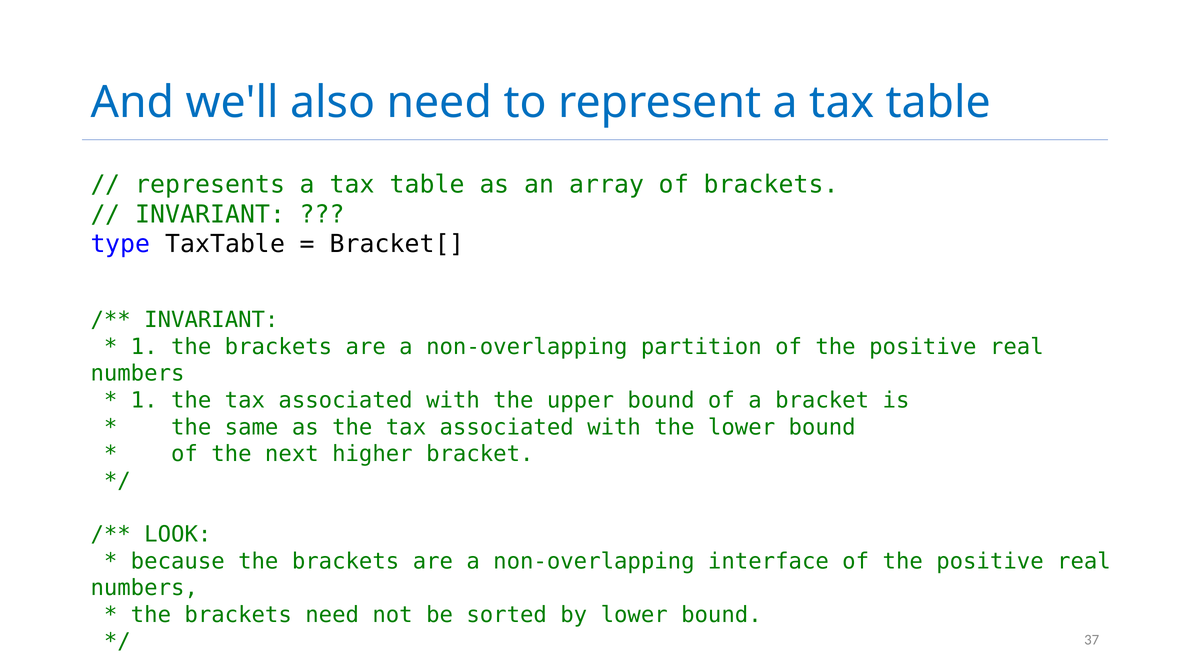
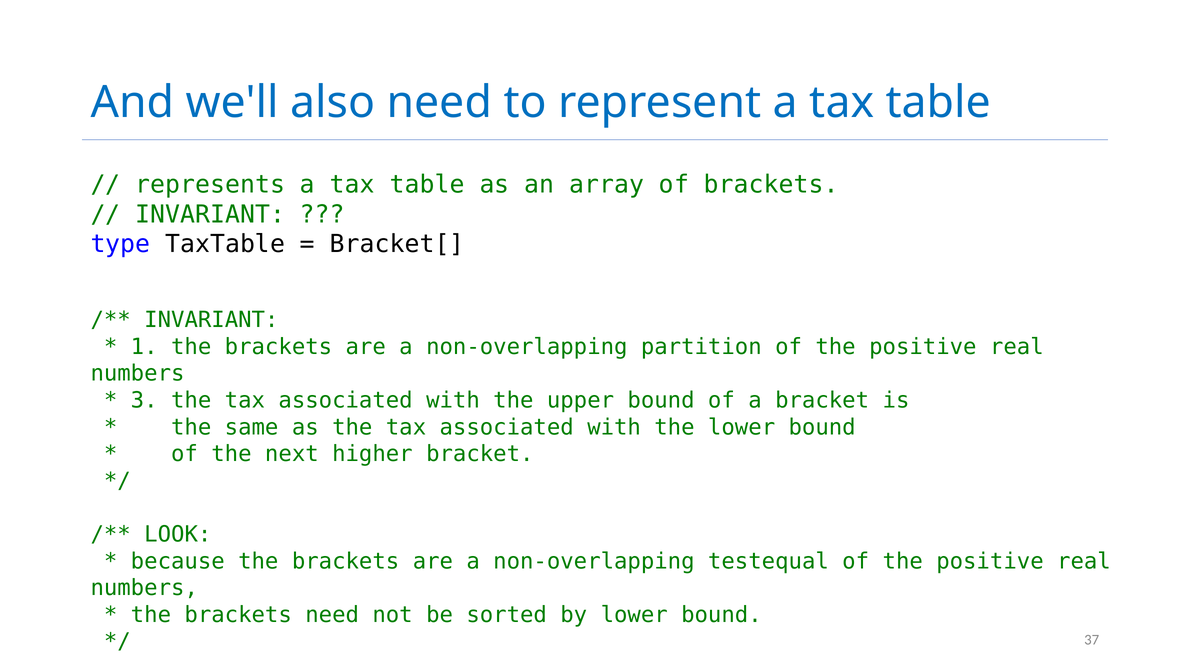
1: 1 -> 3 (144, 400)
interface: interface -> testequal (768, 561)
